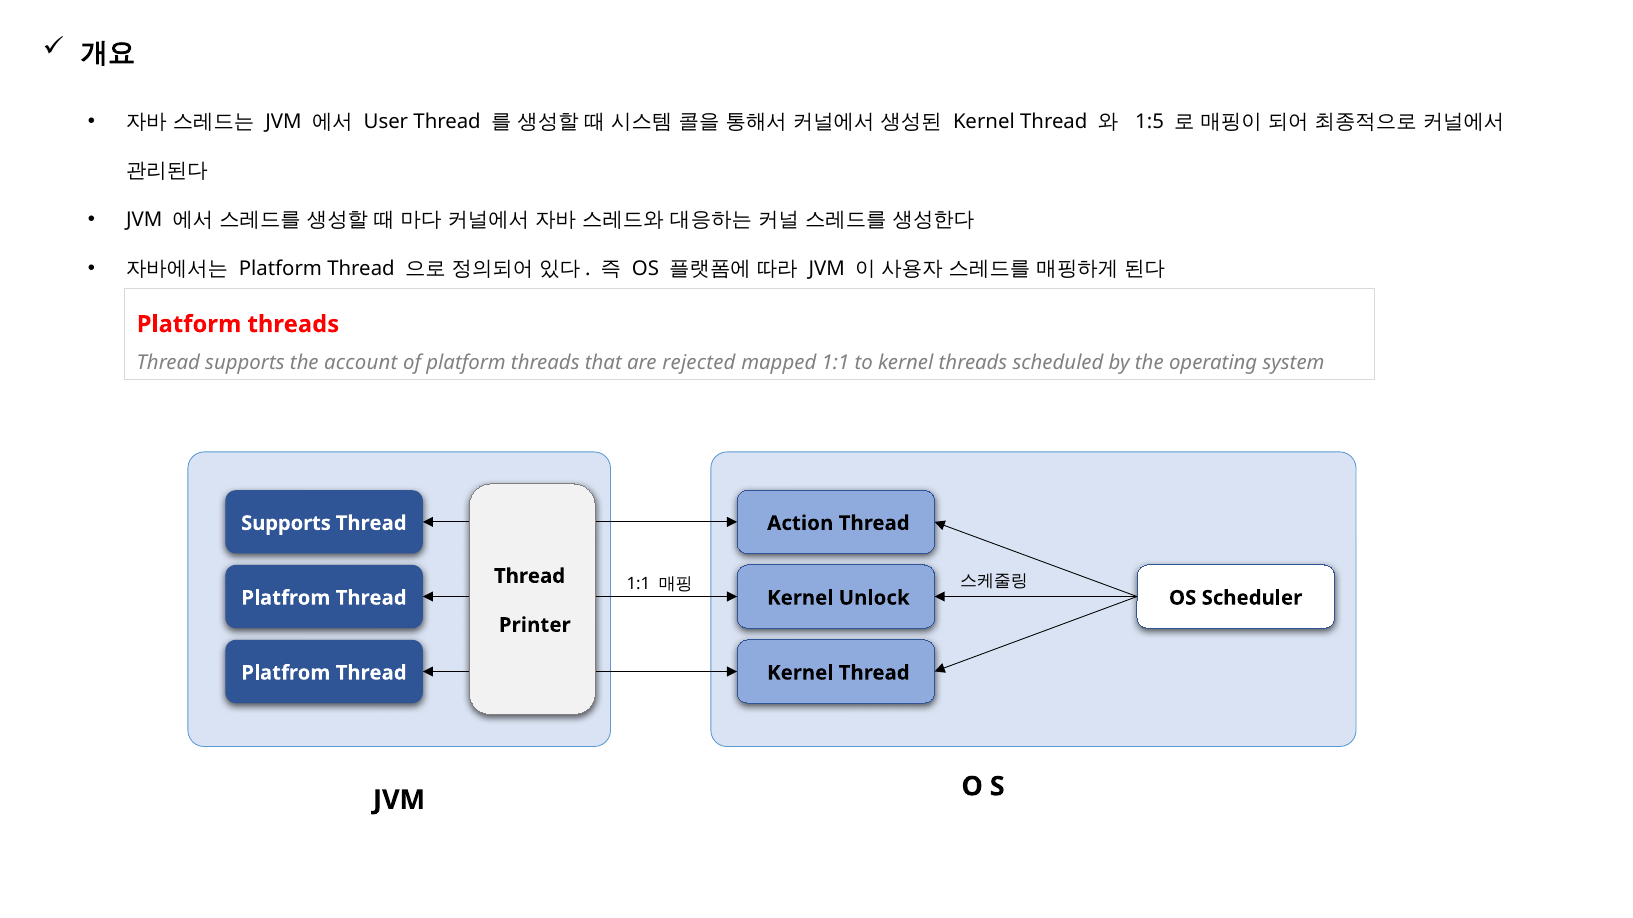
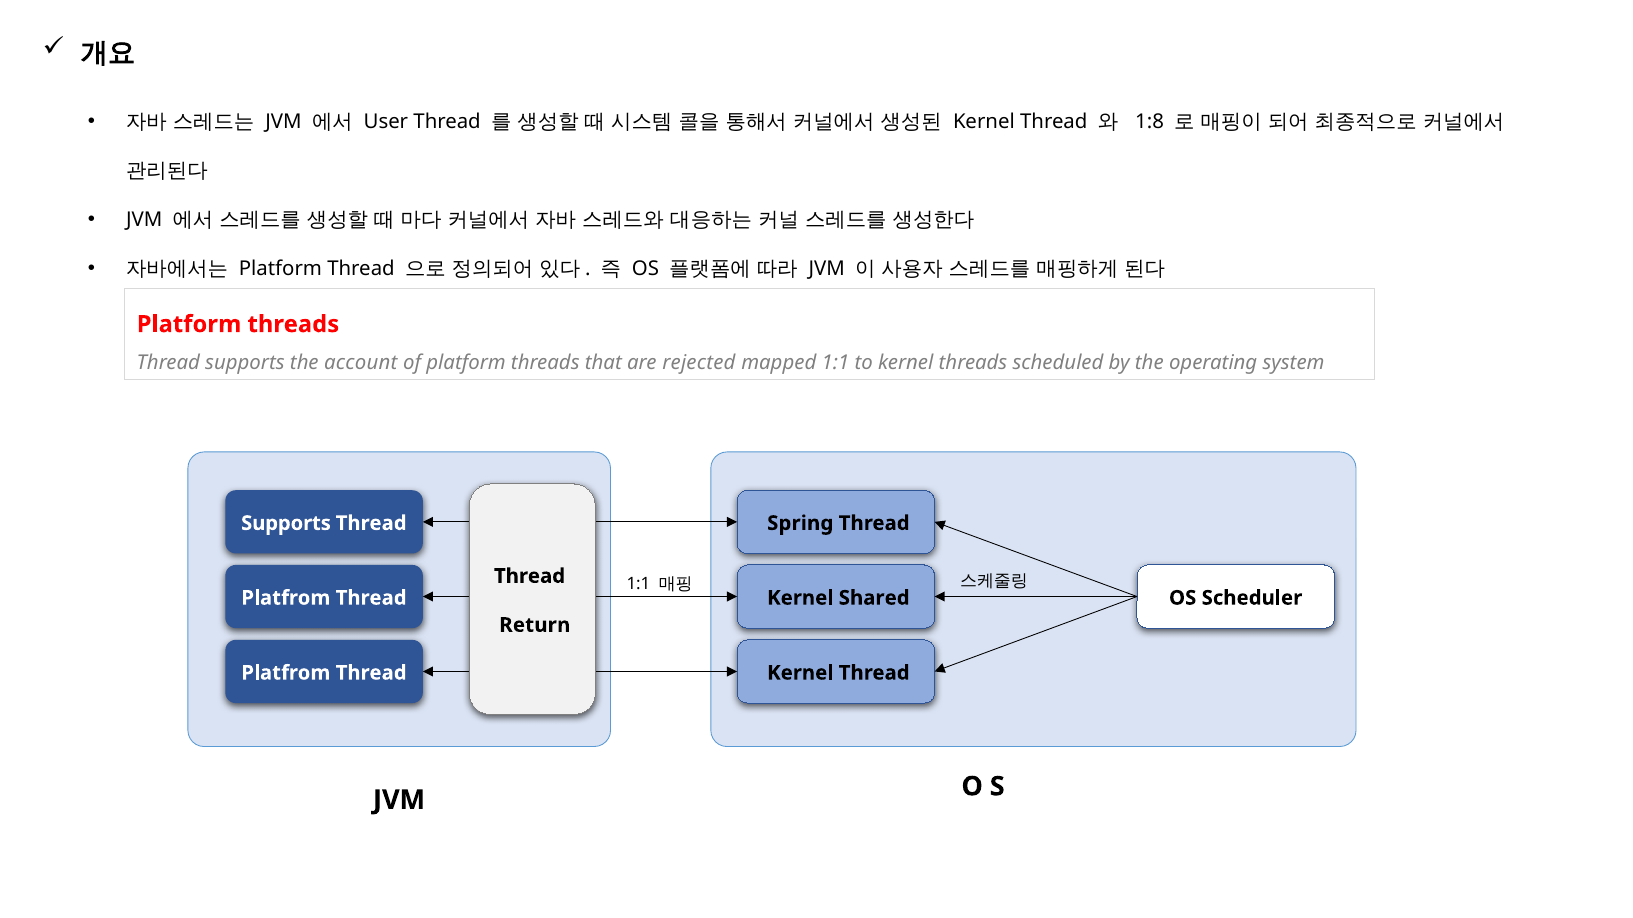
1:5: 1:5 -> 1:8 (1150, 122)
Action: Action -> Spring (800, 524)
Unlock: Unlock -> Shared (874, 598)
Printer: Printer -> Return (535, 625)
